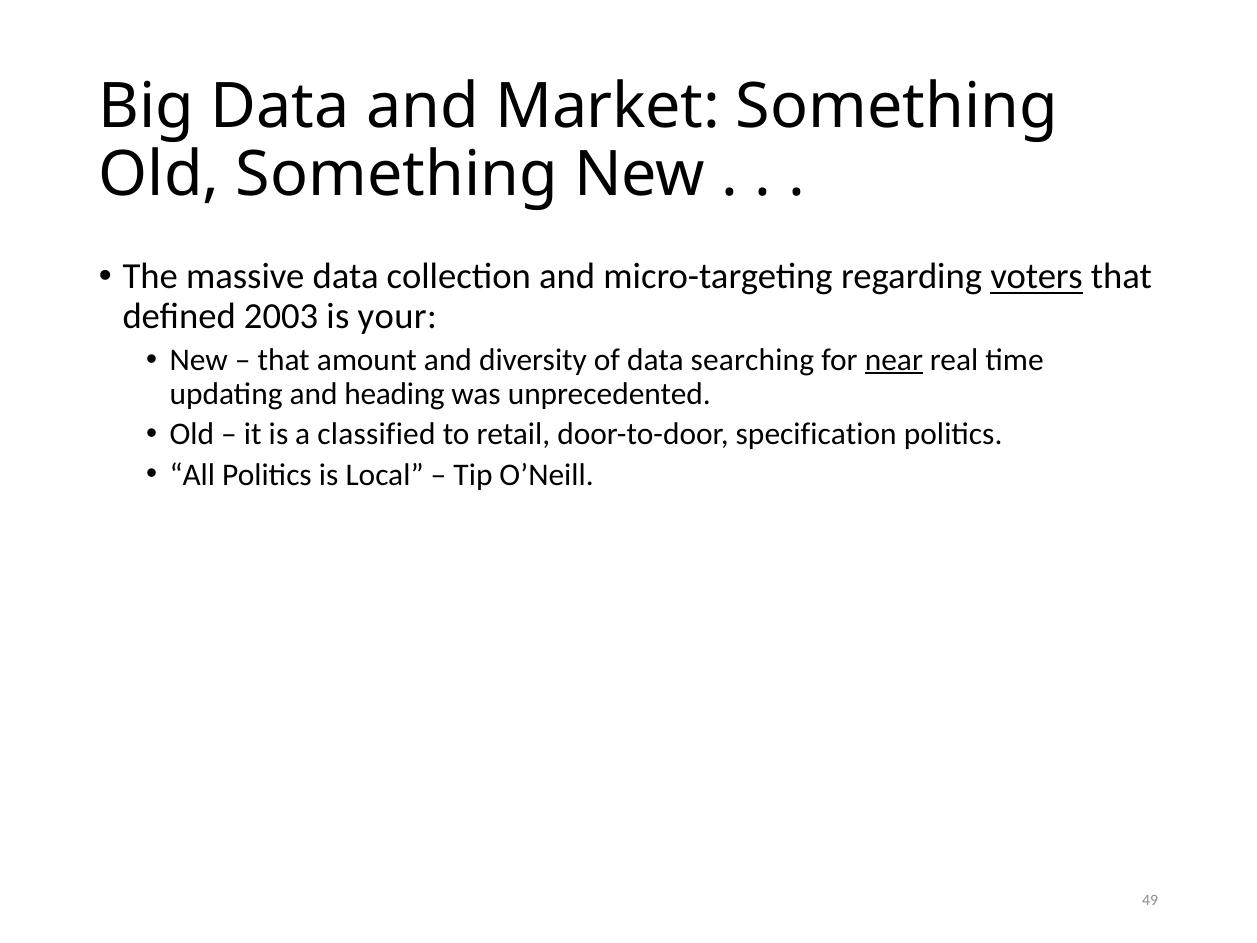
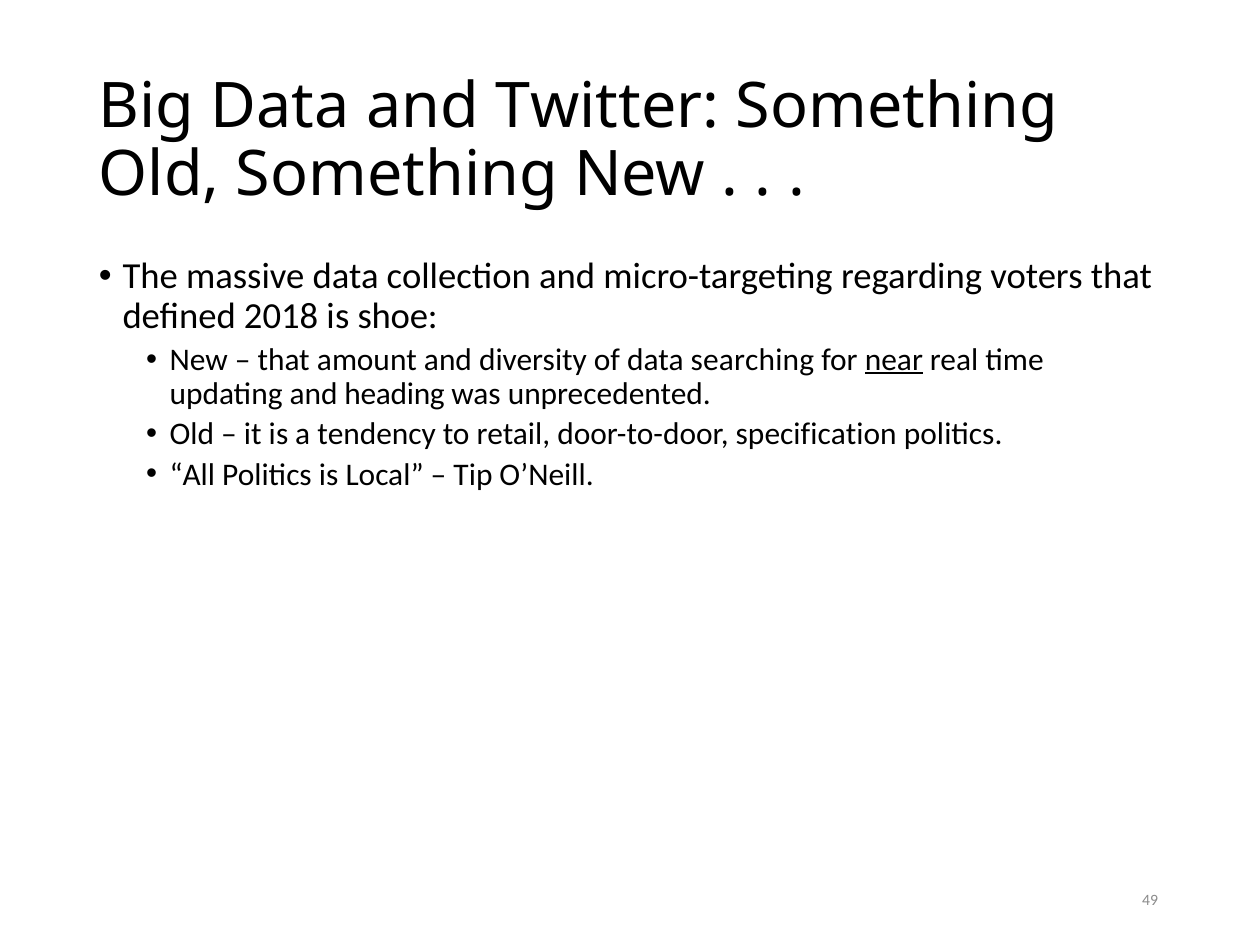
Market: Market -> Twitter (608, 107)
voters underline: present -> none (1037, 277)
2003: 2003 -> 2018 (281, 316)
your: your -> shoe (398, 316)
classified: classified -> tendency (377, 434)
